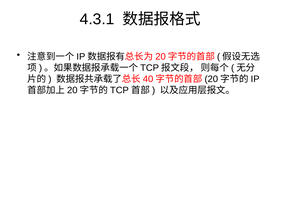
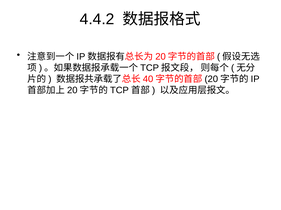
4.3.1: 4.3.1 -> 4.4.2 (97, 19)
